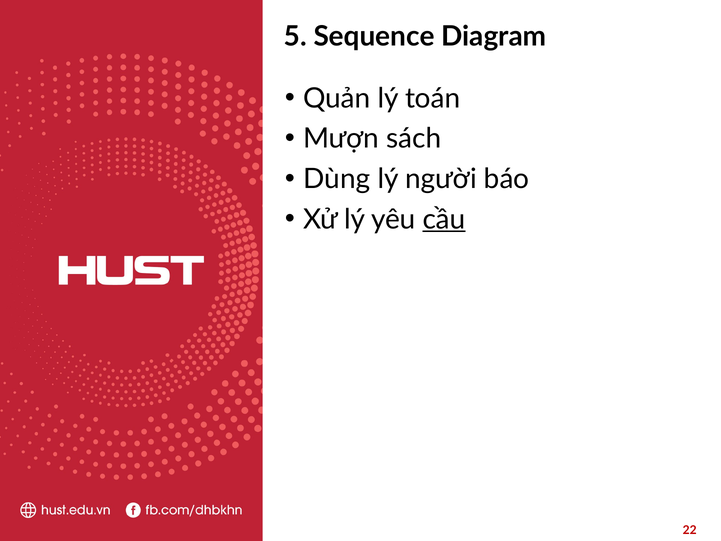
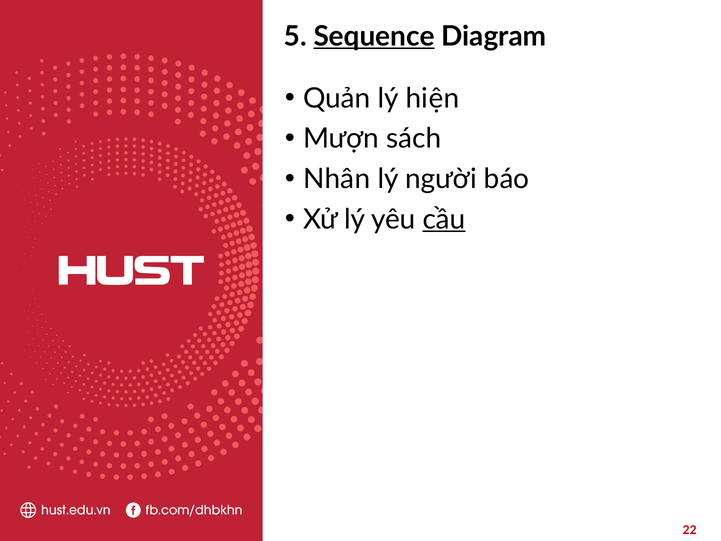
Sequence underline: none -> present (374, 36)
toán: toán -> hiện (432, 98)
Dùng: Dùng -> Nhân (337, 179)
